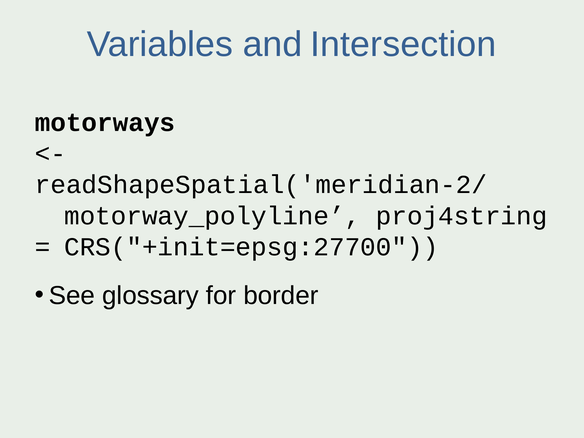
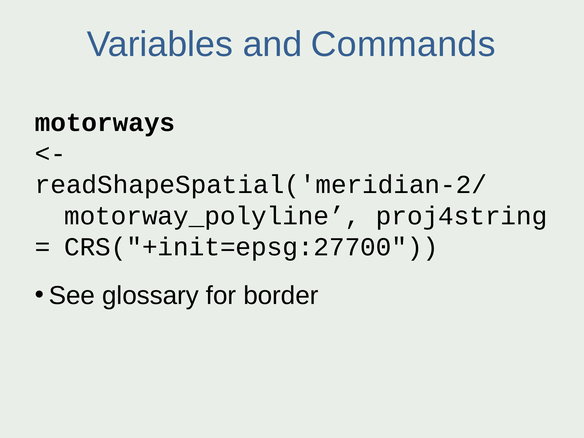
Intersection: Intersection -> Commands (403, 44)
